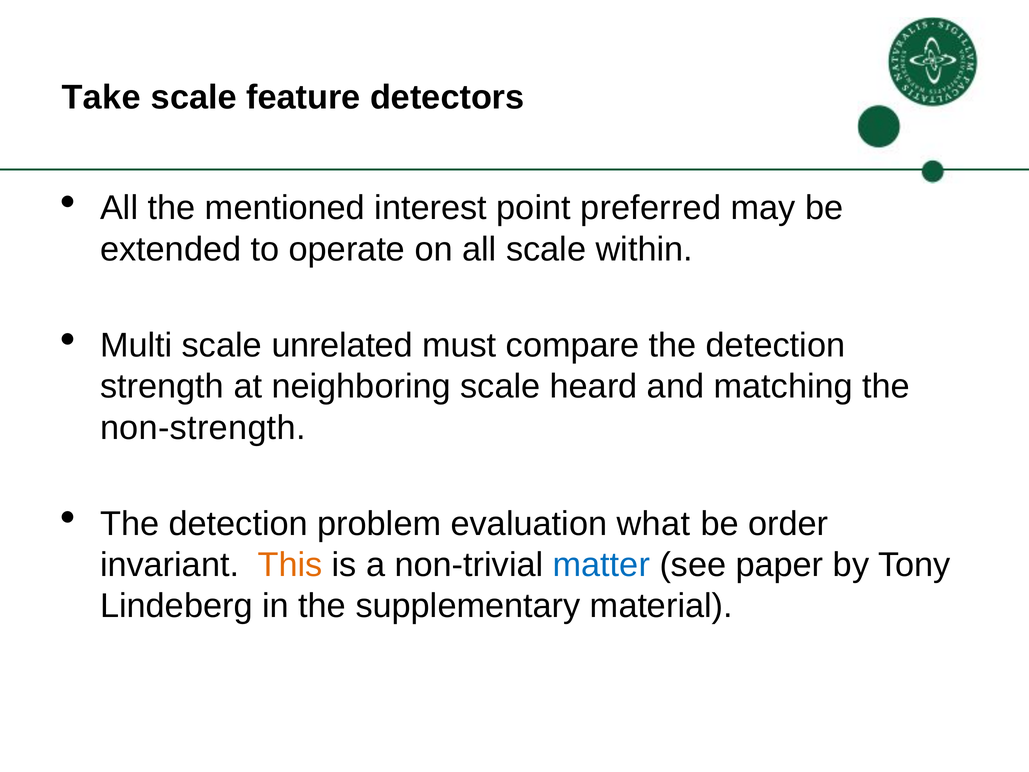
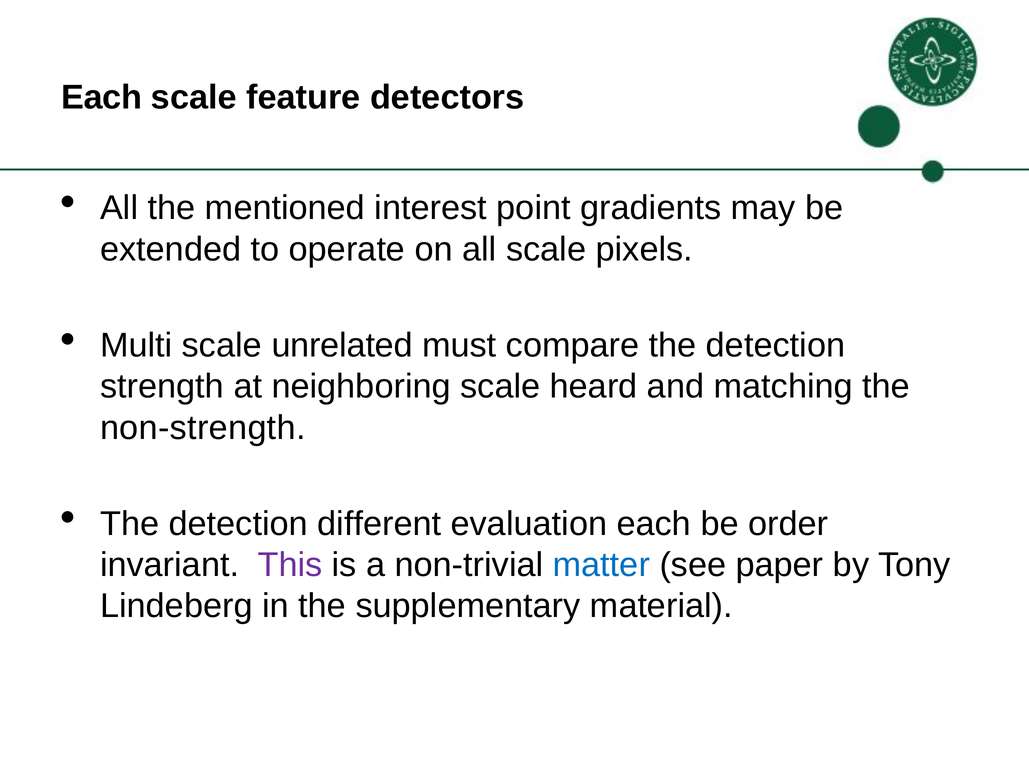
Take: Take -> Each (102, 97)
preferred: preferred -> gradients (651, 208)
within: within -> pixels (644, 249)
problem: problem -> different (379, 524)
evaluation what: what -> each (654, 524)
This colour: orange -> purple (290, 565)
